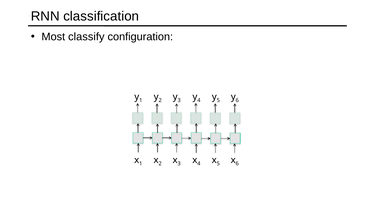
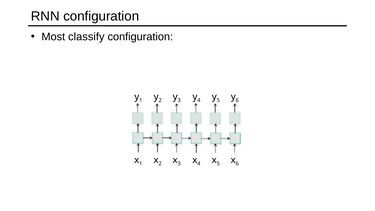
RNN classification: classification -> configuration (101, 16)
